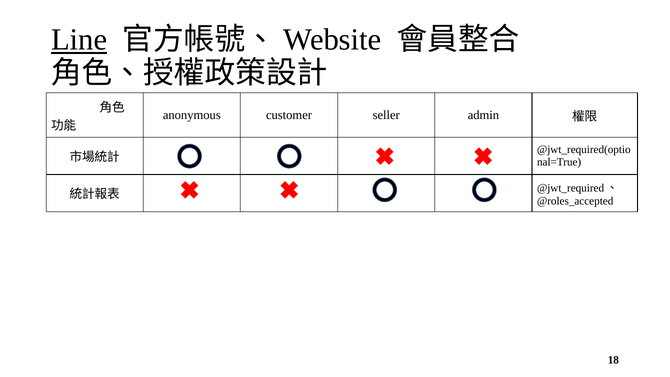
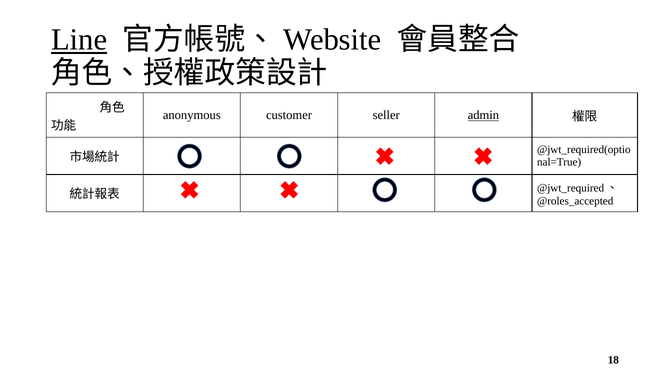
admin underline: none -> present (483, 115)
